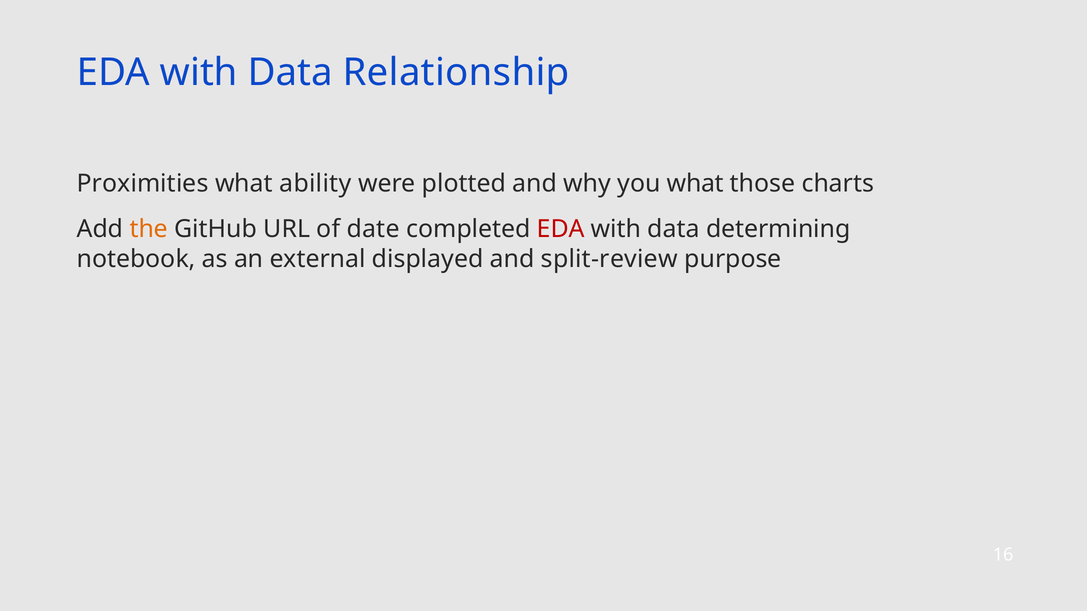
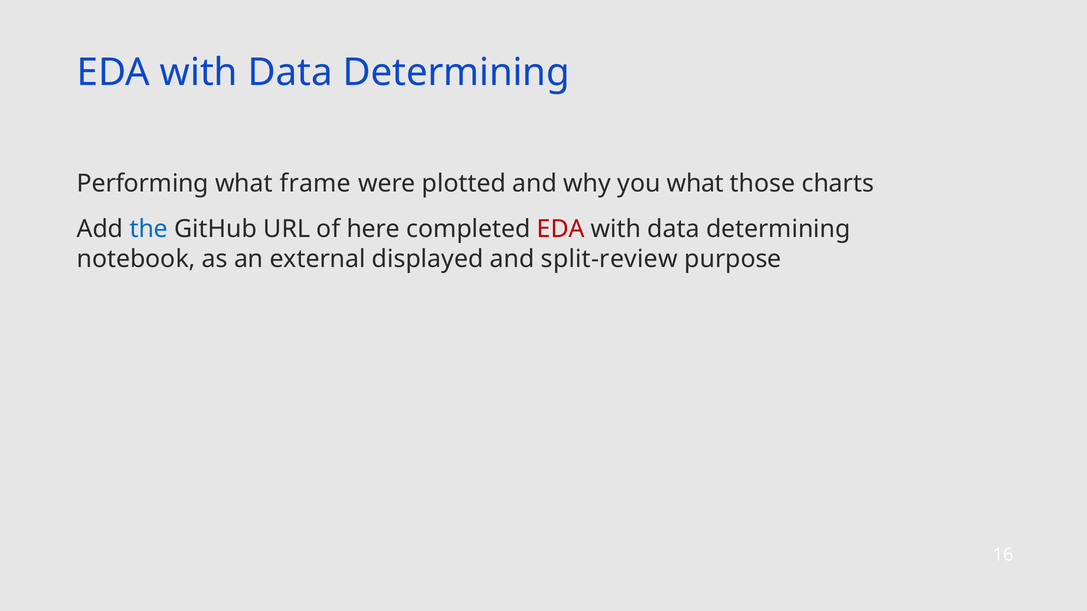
Relationship: Relationship -> Determining (456, 73)
Proximities: Proximities -> Performing (143, 184)
ability: ability -> frame (315, 184)
the colour: orange -> blue (149, 229)
date: date -> here (373, 229)
